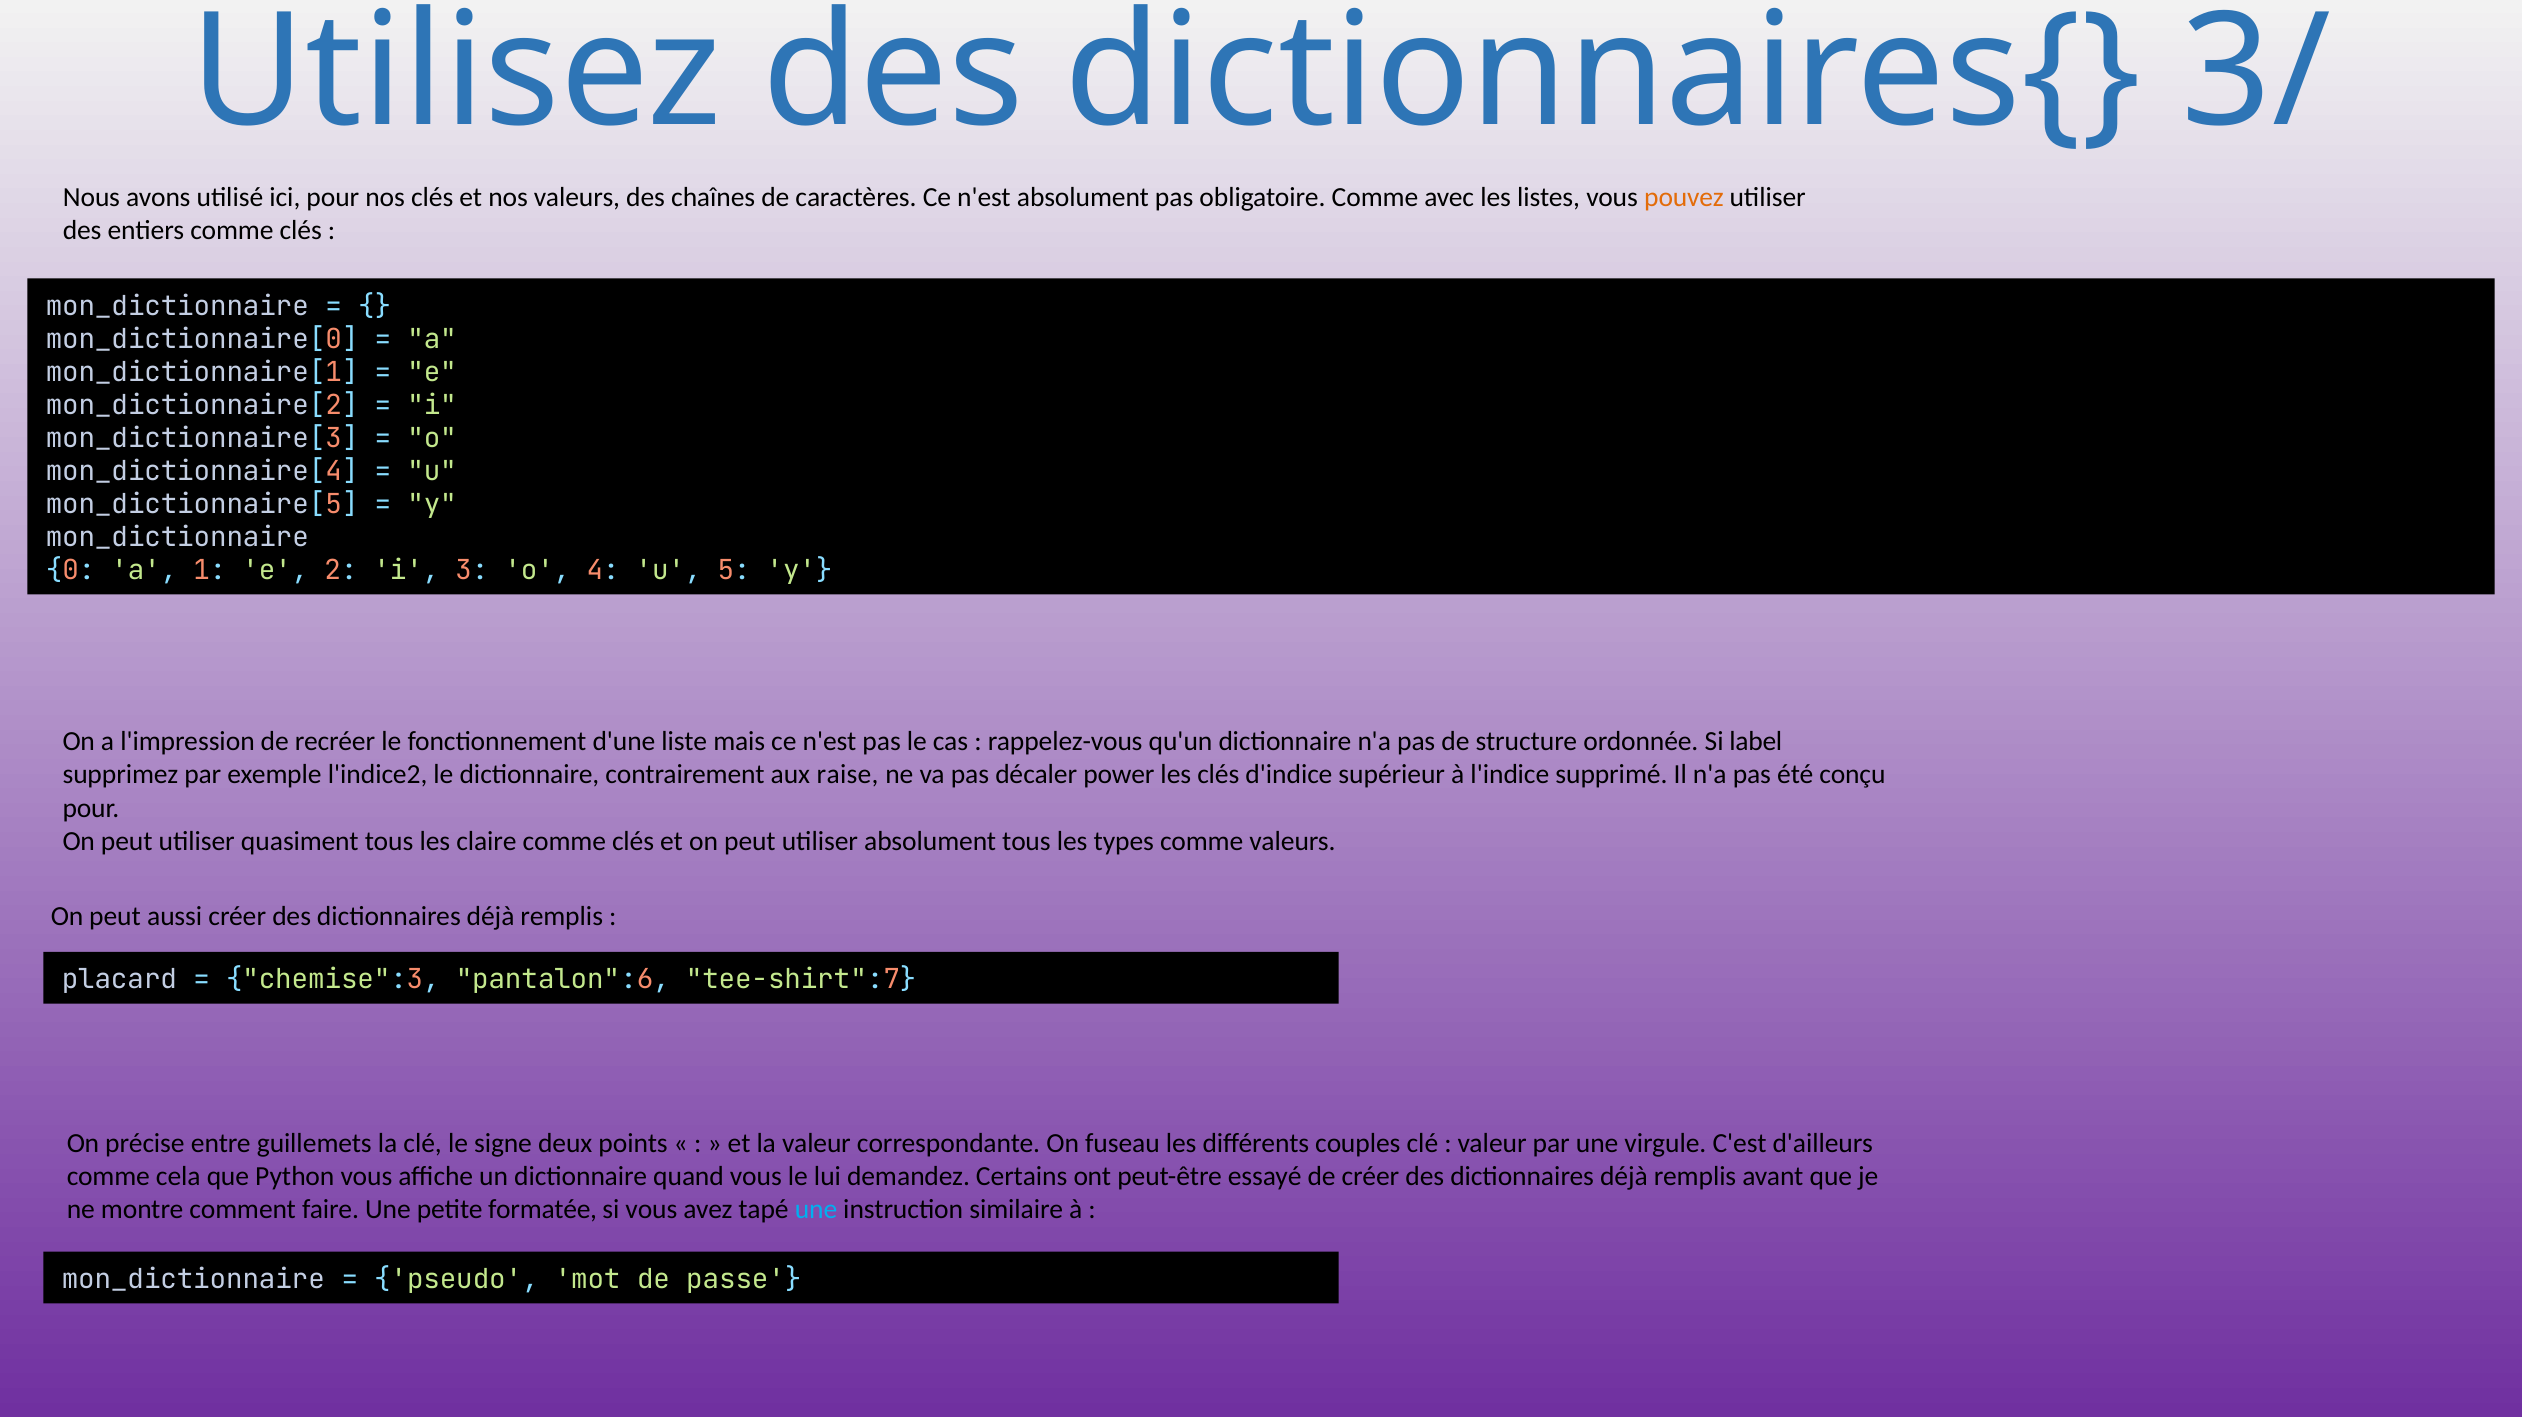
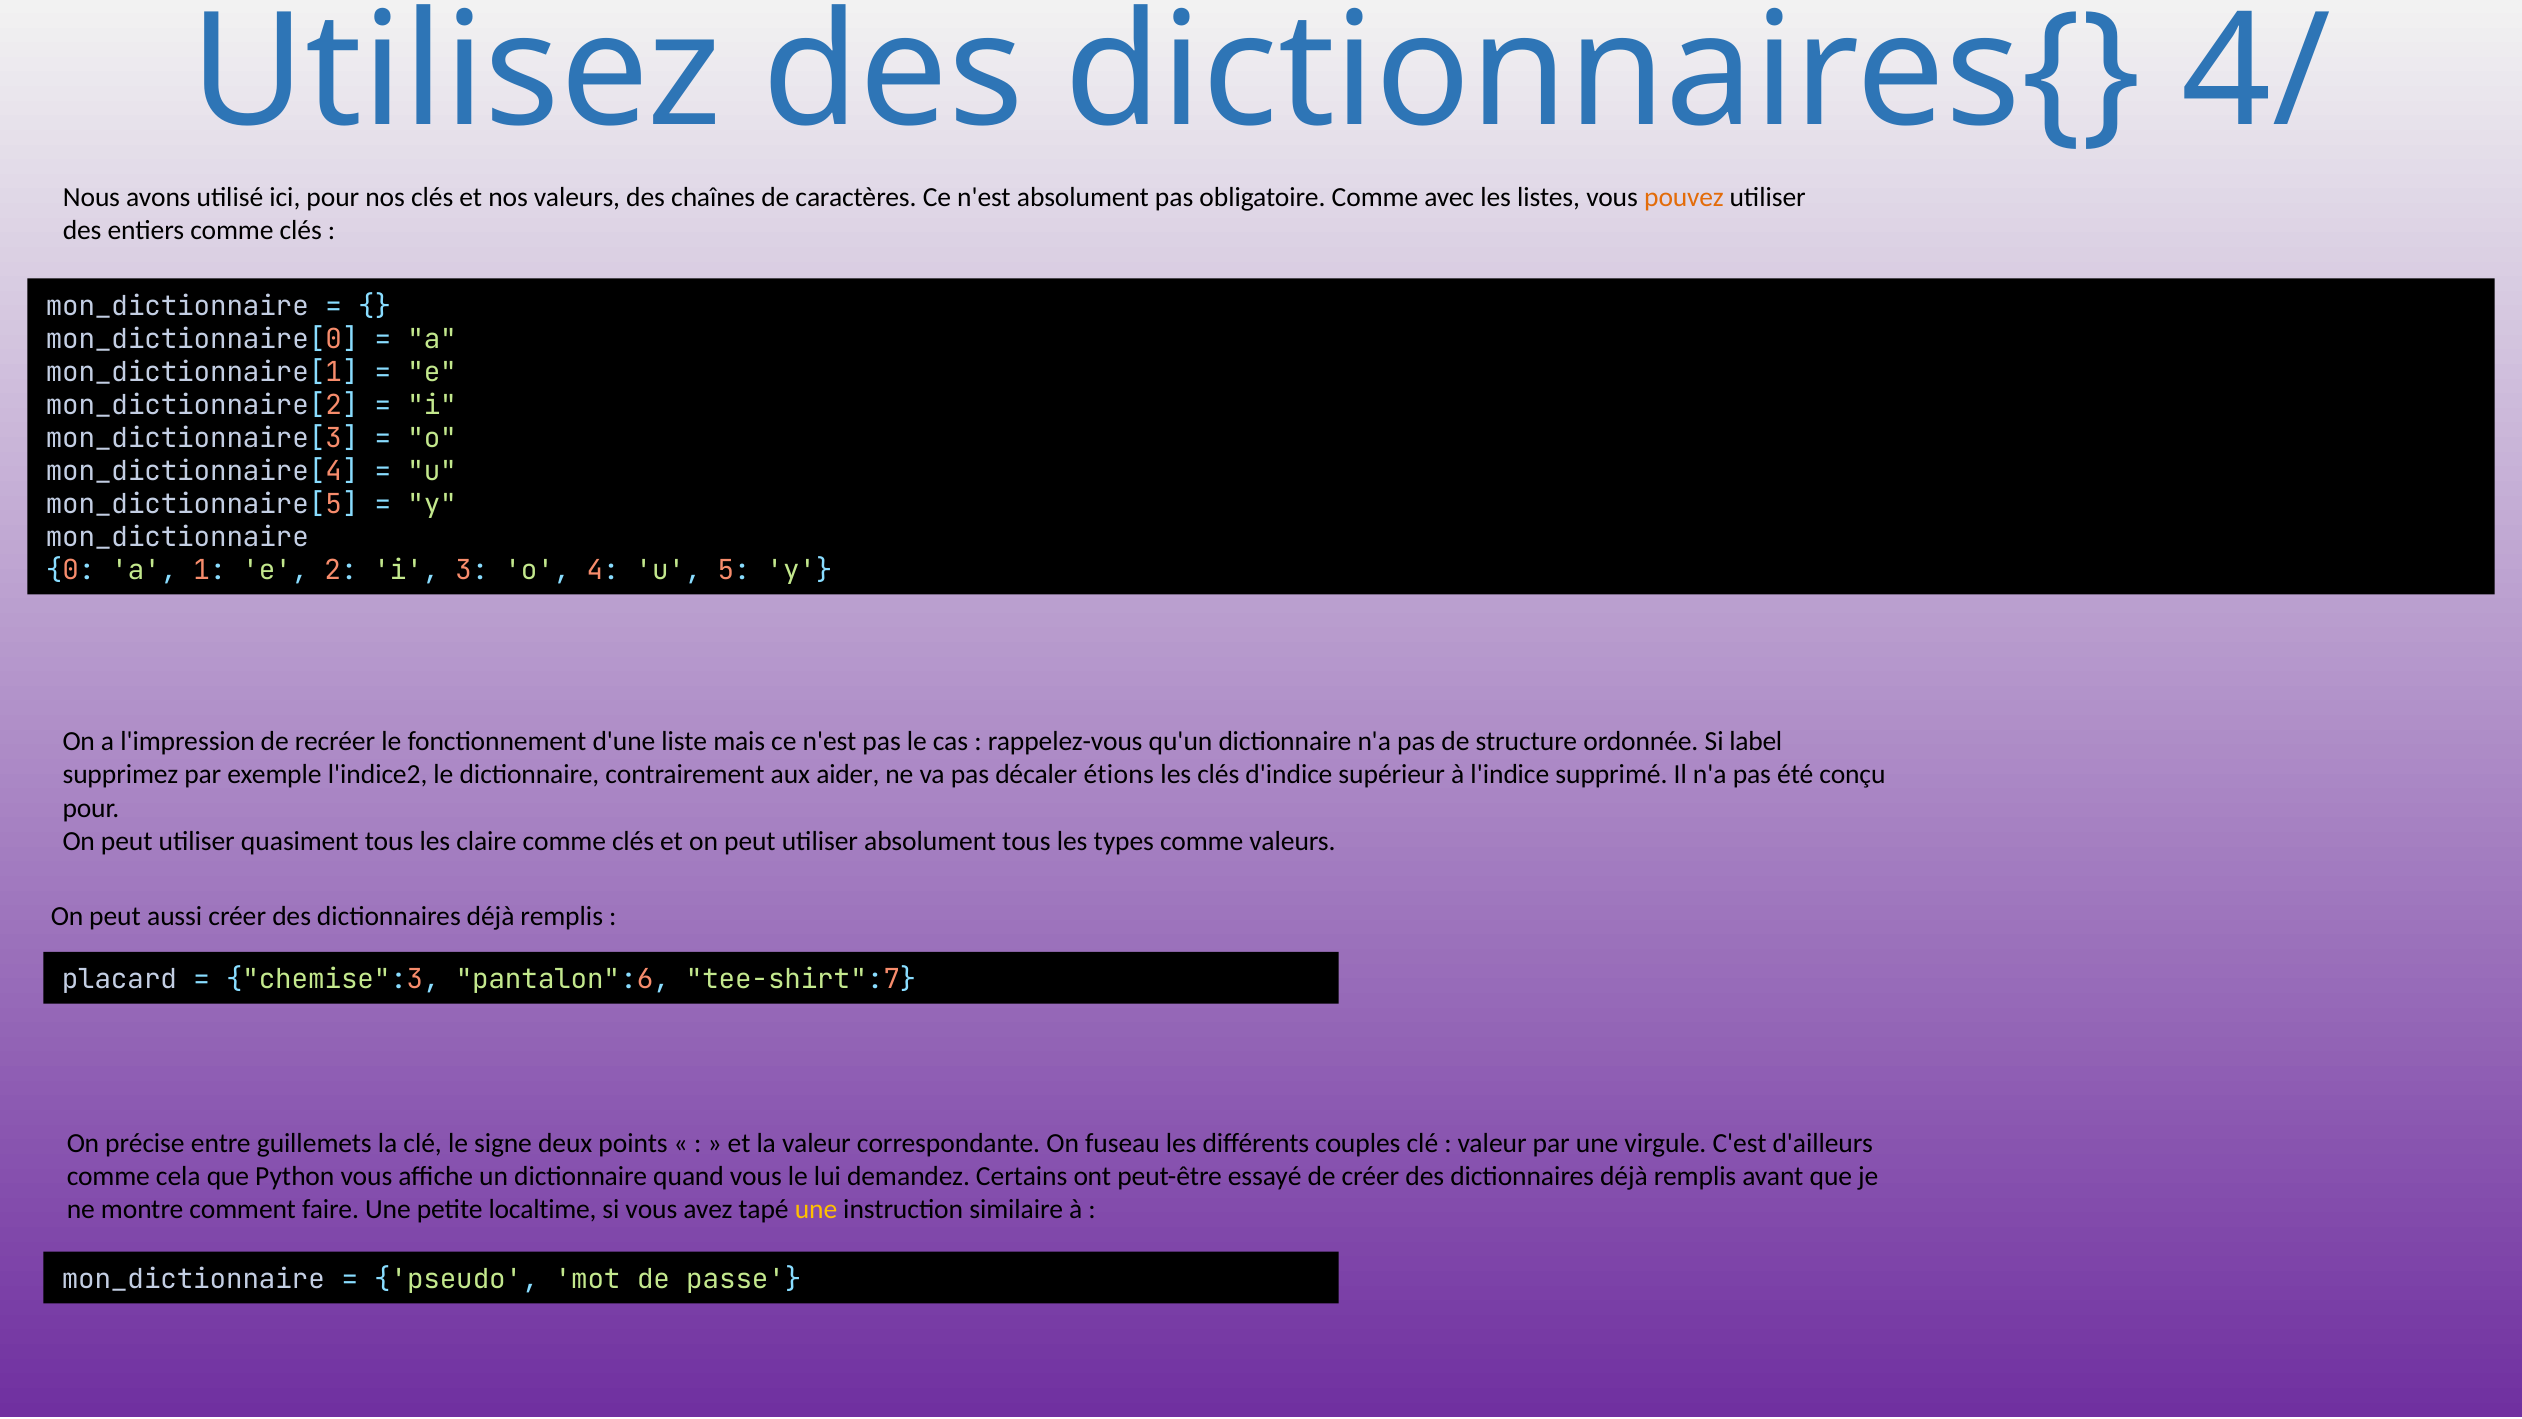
3/: 3/ -> 4/ (2256, 72)
raise: raise -> aider (848, 775)
power: power -> étions (1119, 775)
formatée: formatée -> localtime (543, 1209)
une colour: light blue -> yellow (816, 1209)
